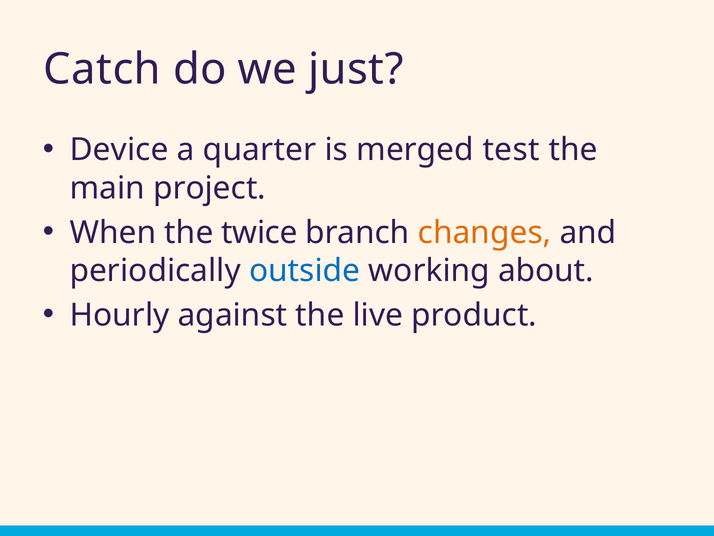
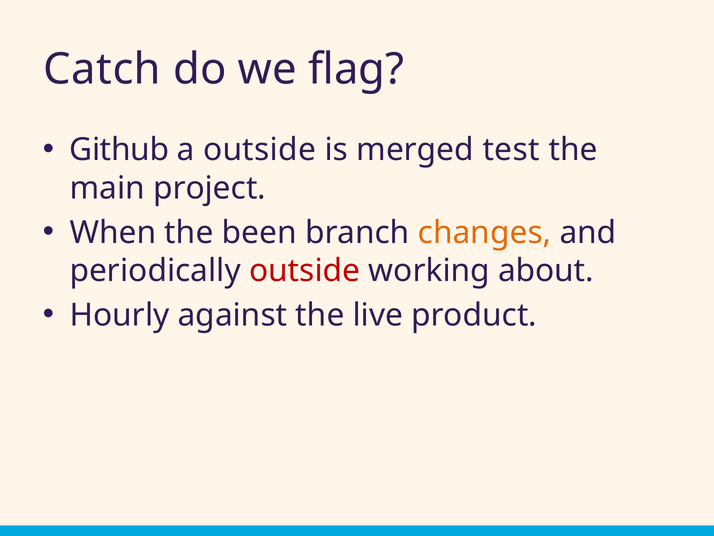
just: just -> flag (356, 69)
Device: Device -> Github (119, 150)
a quarter: quarter -> outside (260, 150)
twice: twice -> been (259, 232)
outside colour: blue -> red (305, 270)
